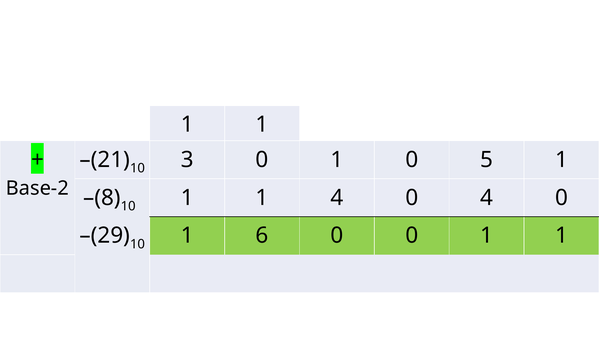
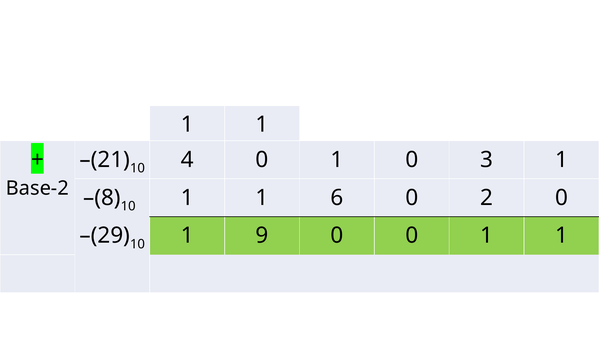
3: 3 -> 4 (187, 160)
5: 5 -> 3 (487, 160)
1 4: 4 -> 6 (337, 198)
0 4: 4 -> 2 (487, 198)
6: 6 -> 9 (262, 236)
